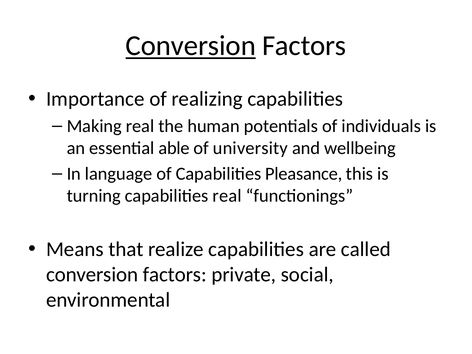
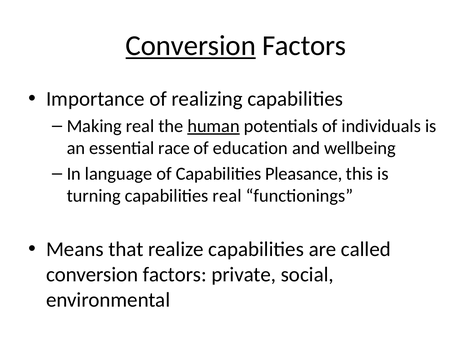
human underline: none -> present (214, 126)
able: able -> race (174, 148)
university: university -> education (250, 148)
